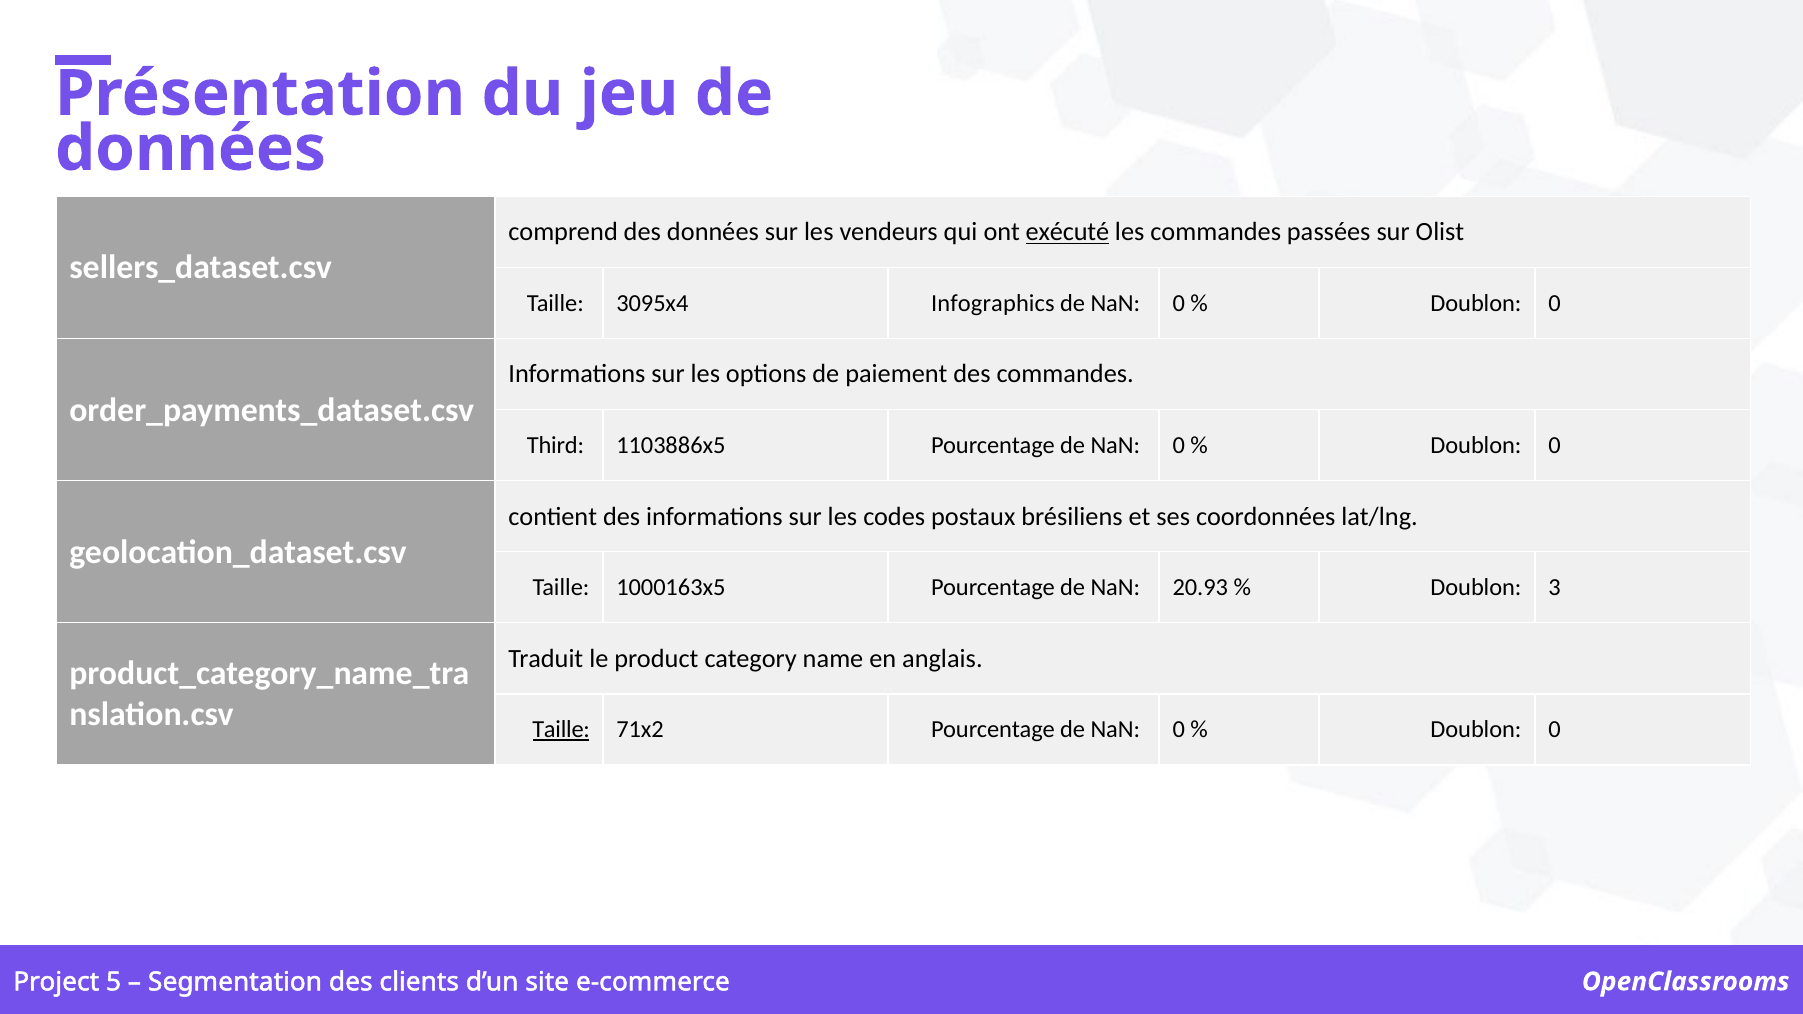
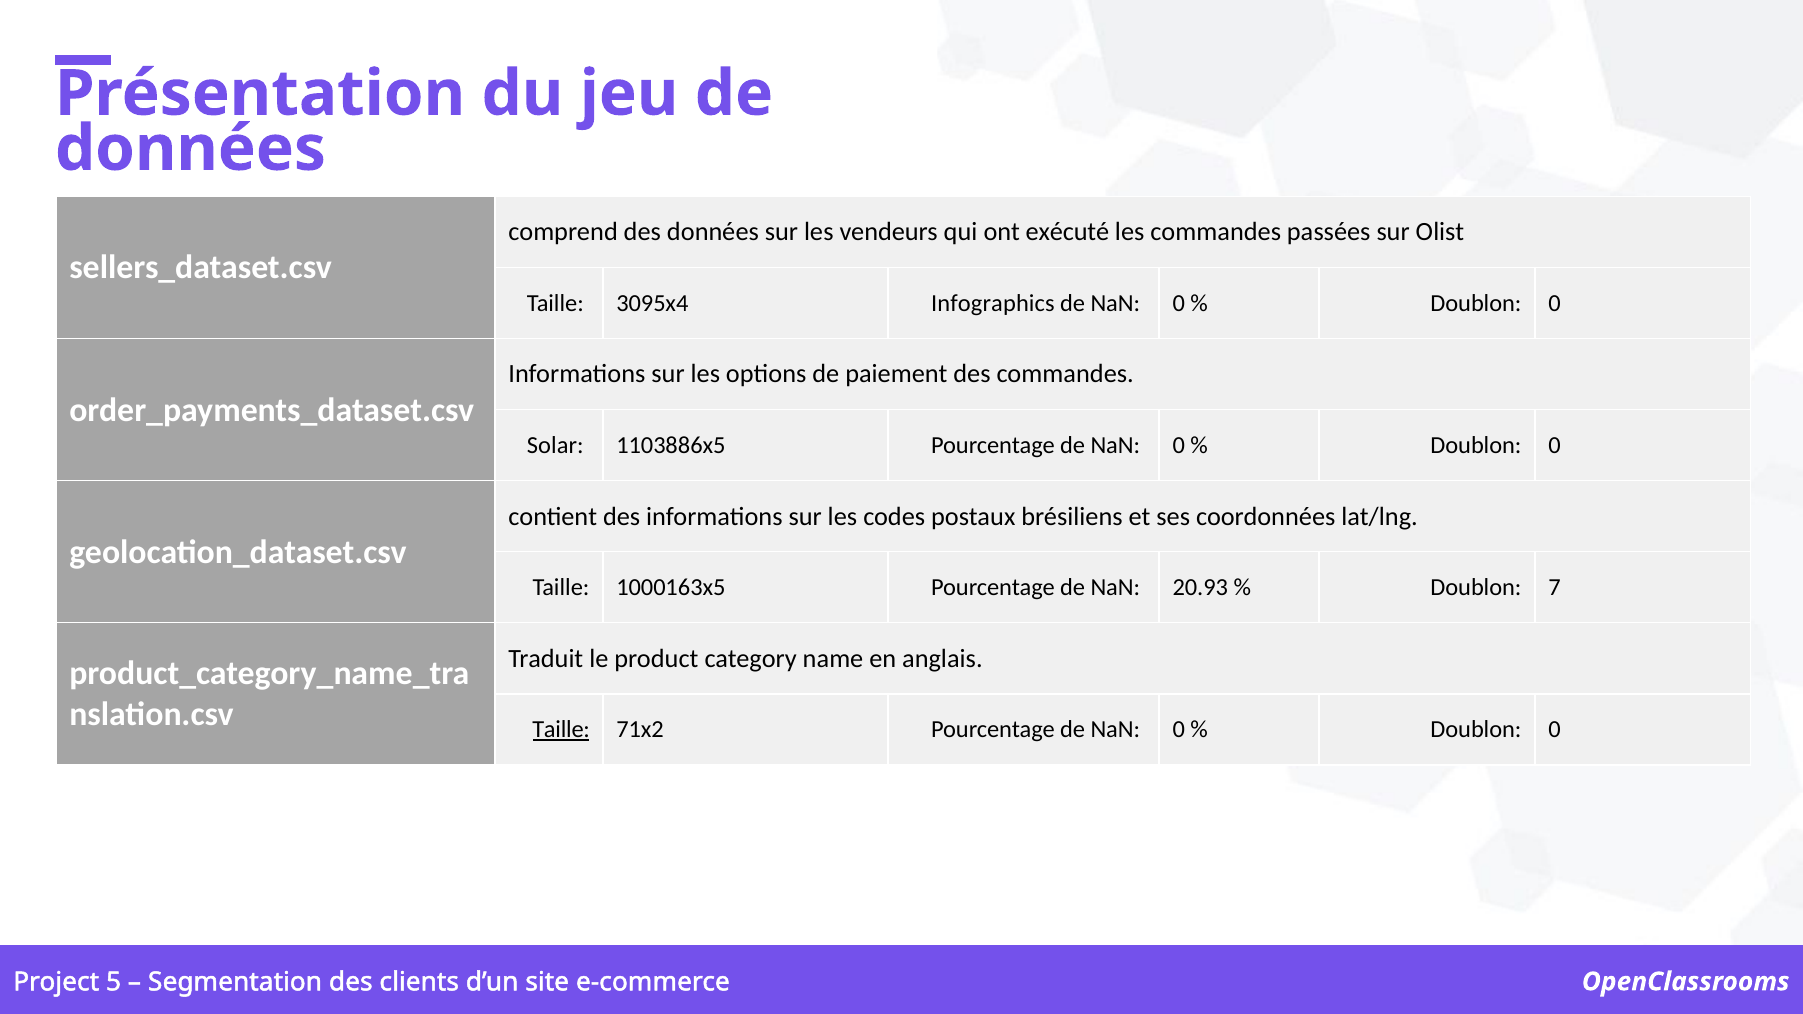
exécuté underline: present -> none (1067, 232)
Third: Third -> Solar (555, 445)
3: 3 -> 7 (1555, 588)
